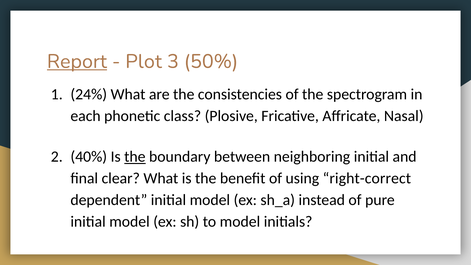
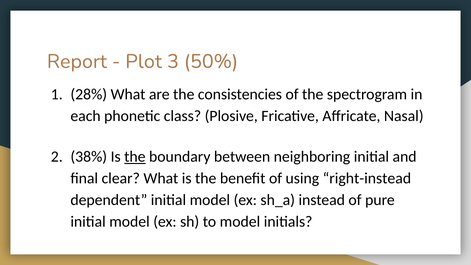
Report underline: present -> none (77, 61)
24%: 24% -> 28% (89, 94)
40%: 40% -> 38% (89, 157)
right-correct: right-correct -> right-instead (367, 178)
